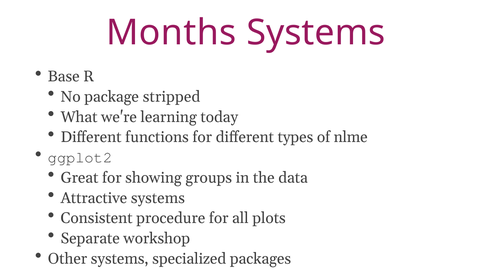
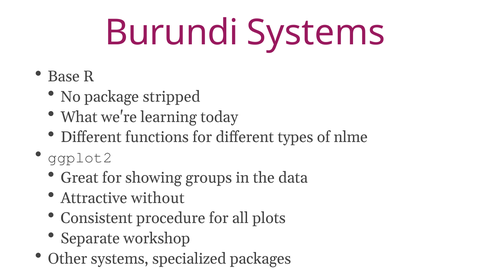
Months: Months -> Burundi (172, 33)
Attractive systems: systems -> without (158, 198)
